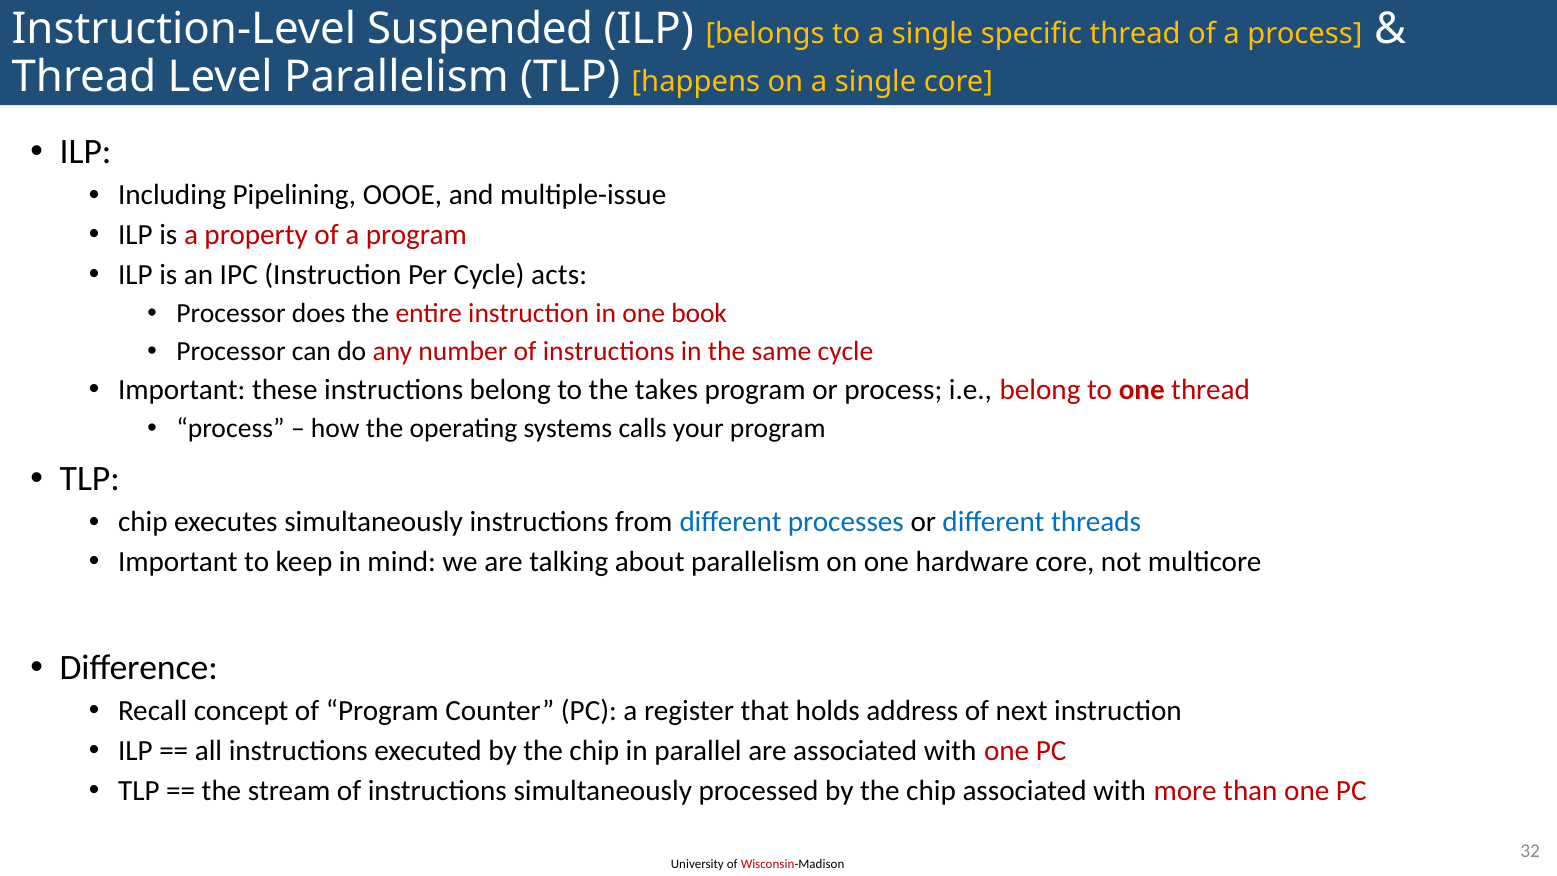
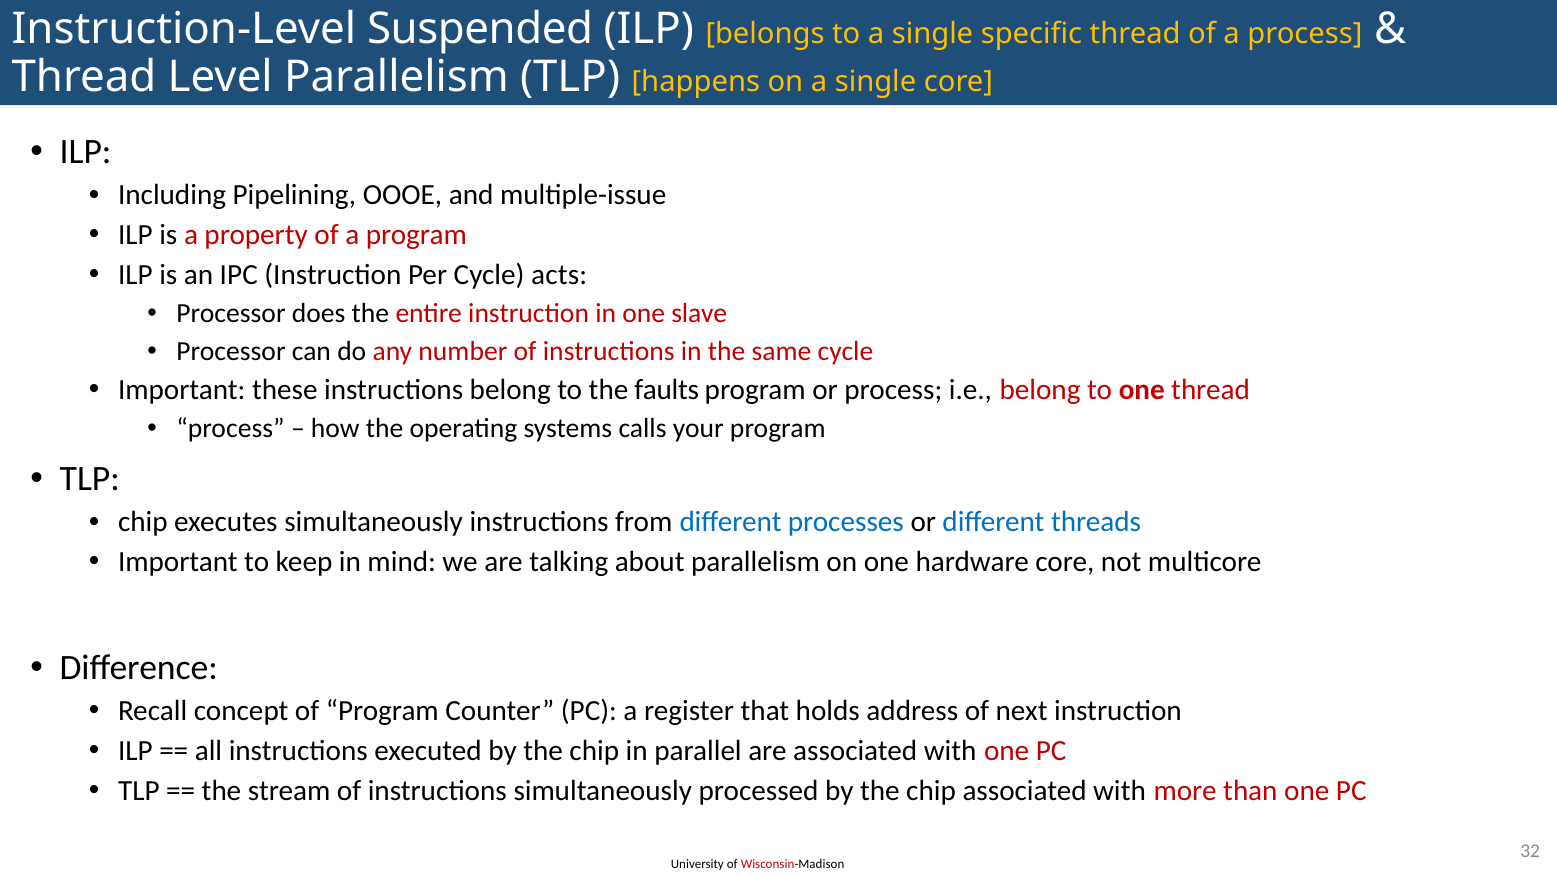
book: book -> slave (699, 313)
takes: takes -> faults (667, 390)
